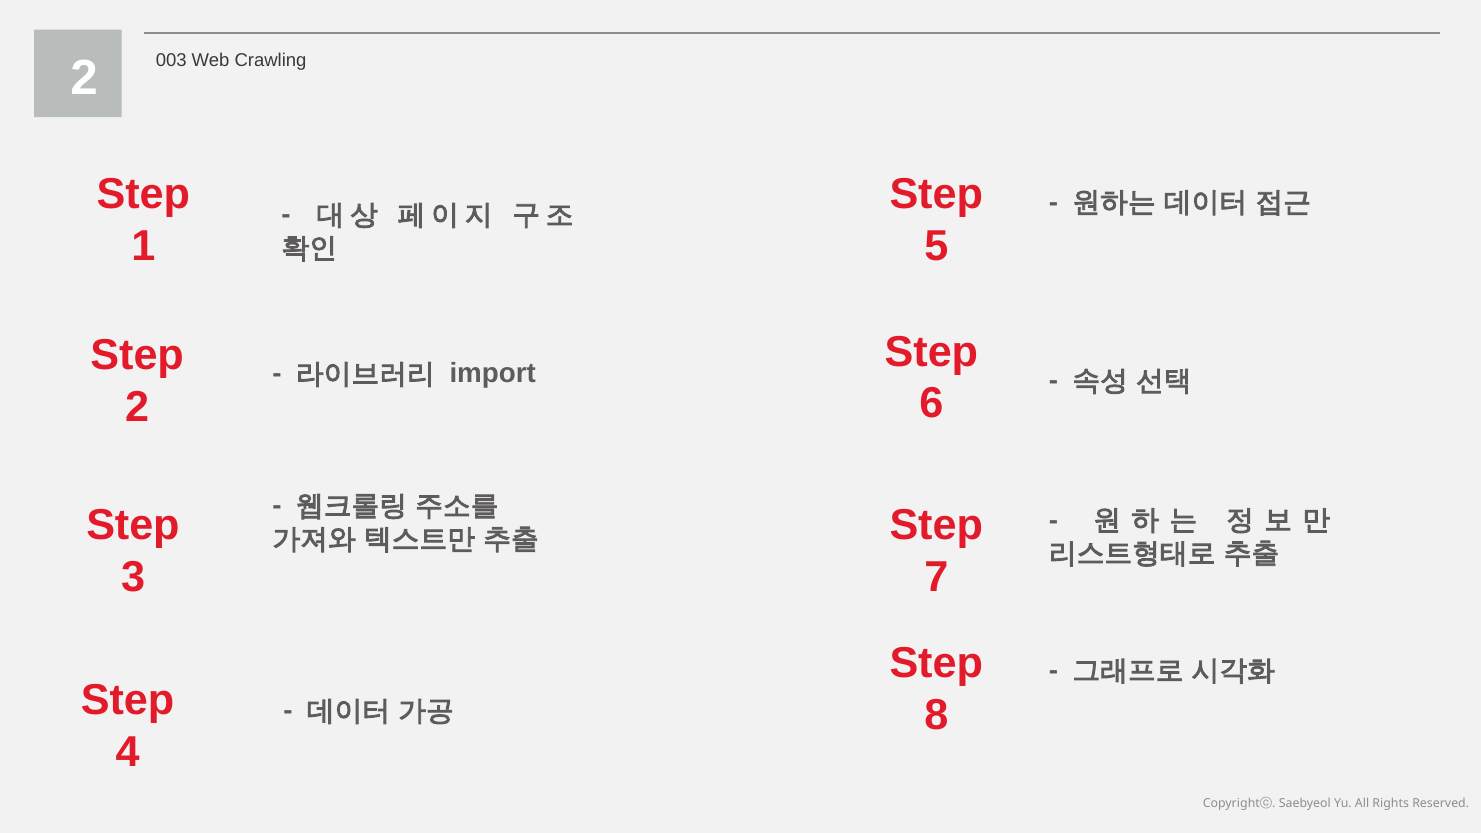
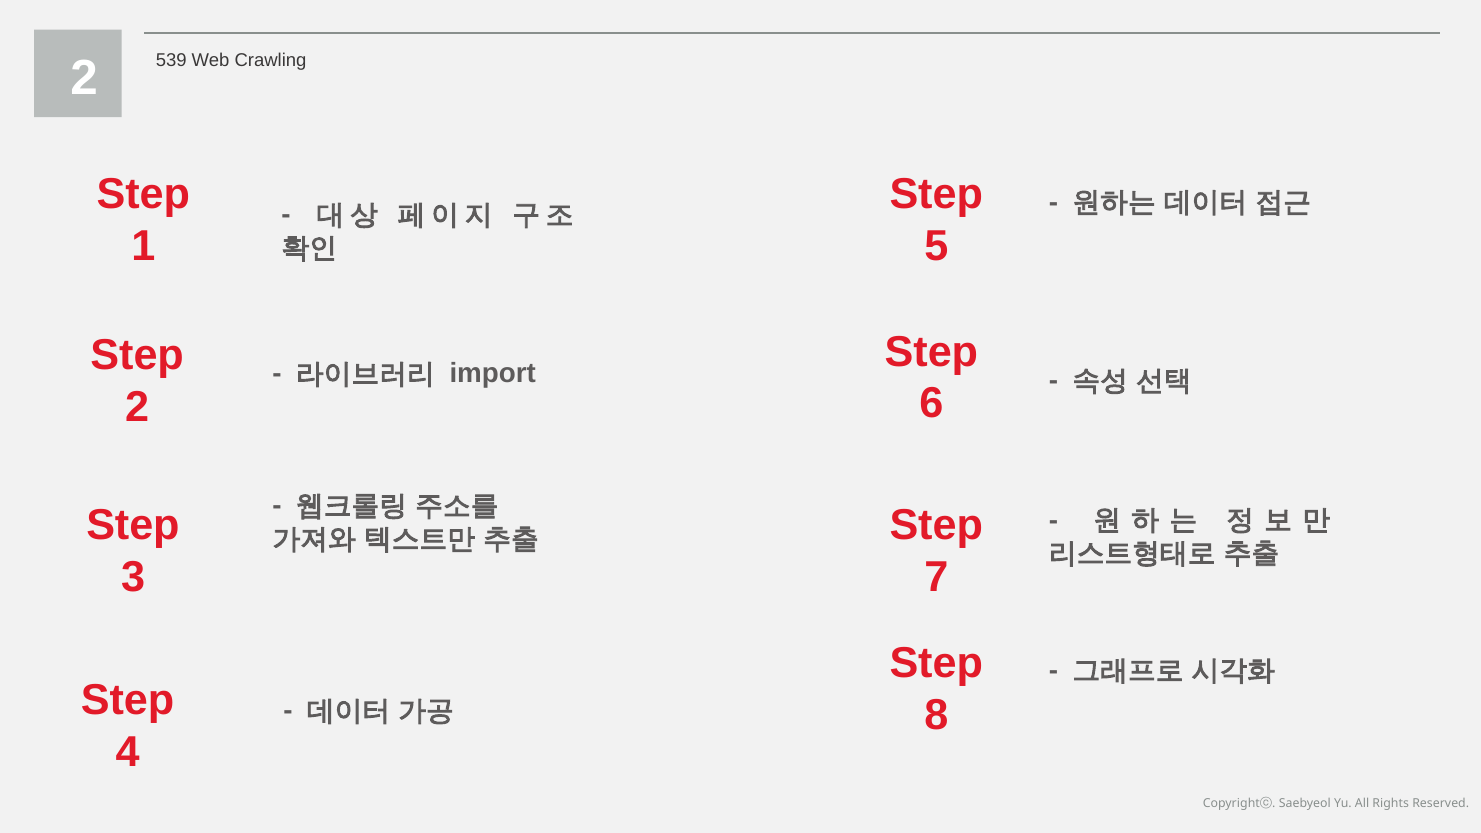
003: 003 -> 539 (171, 61)
